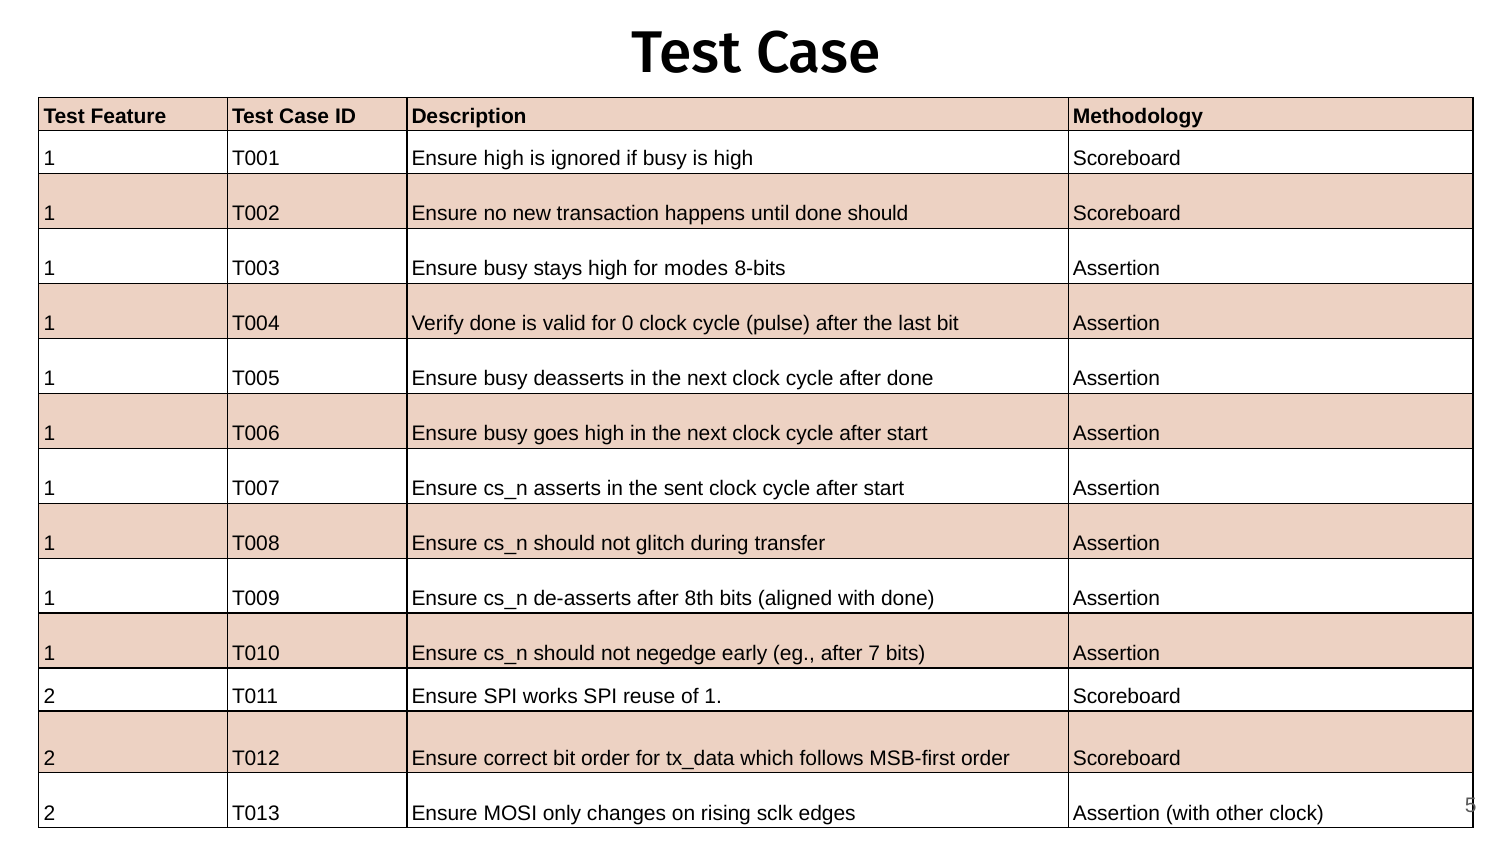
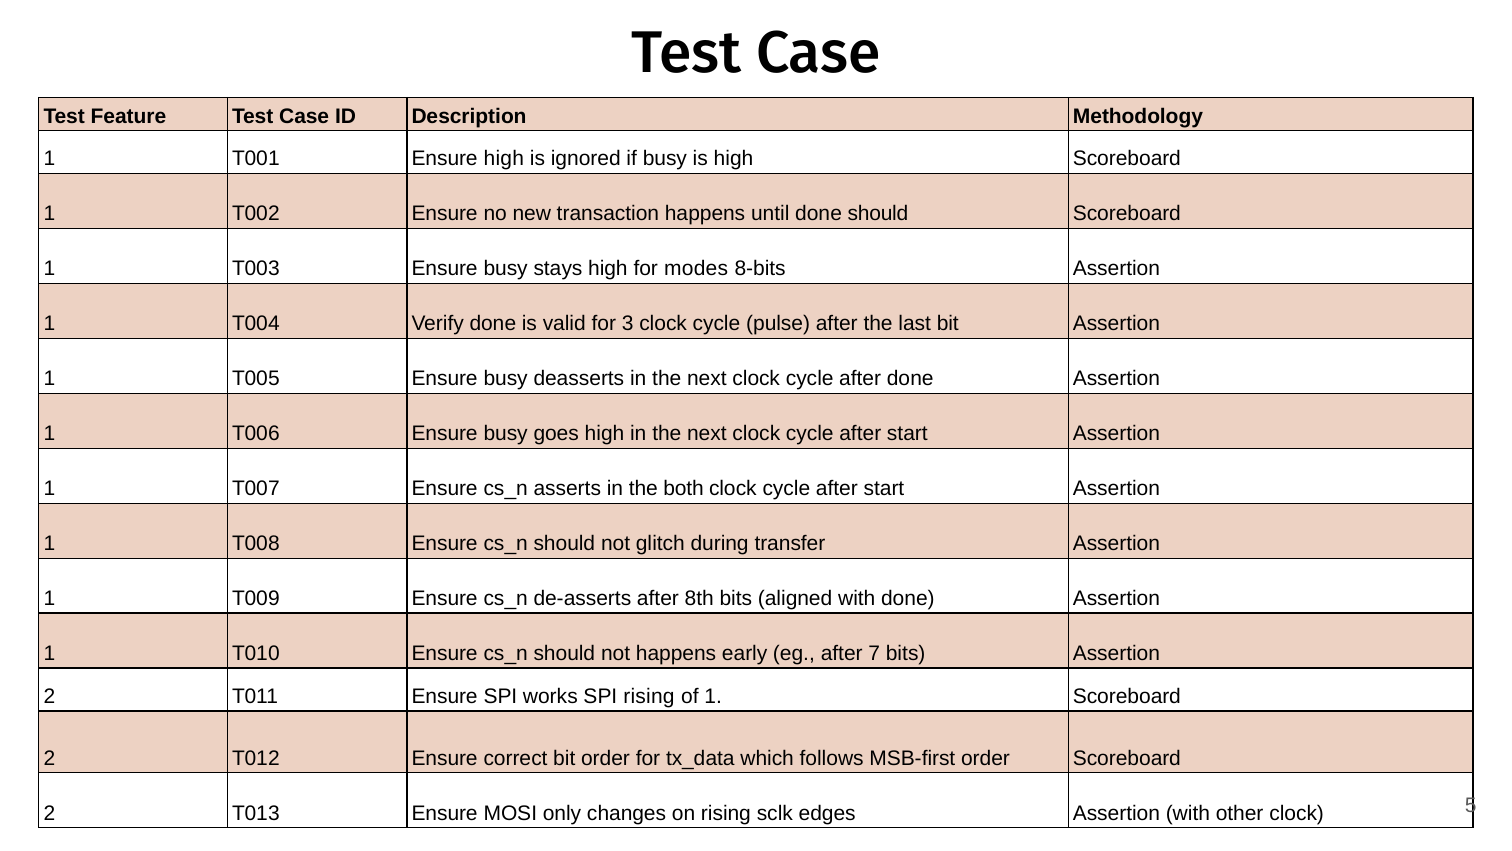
0: 0 -> 3 (628, 324)
sent: sent -> both (684, 488)
not negedge: negedge -> happens (676, 653)
SPI reuse: reuse -> rising (649, 696)
